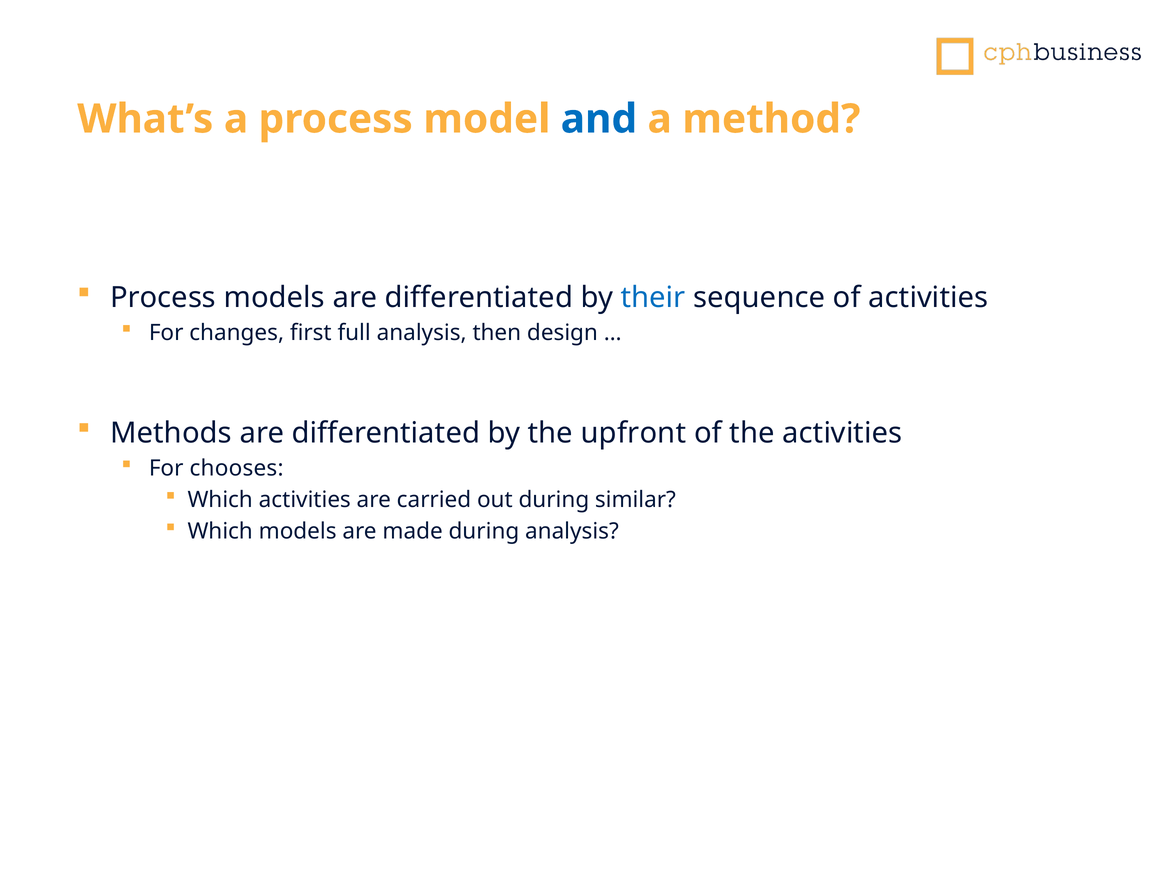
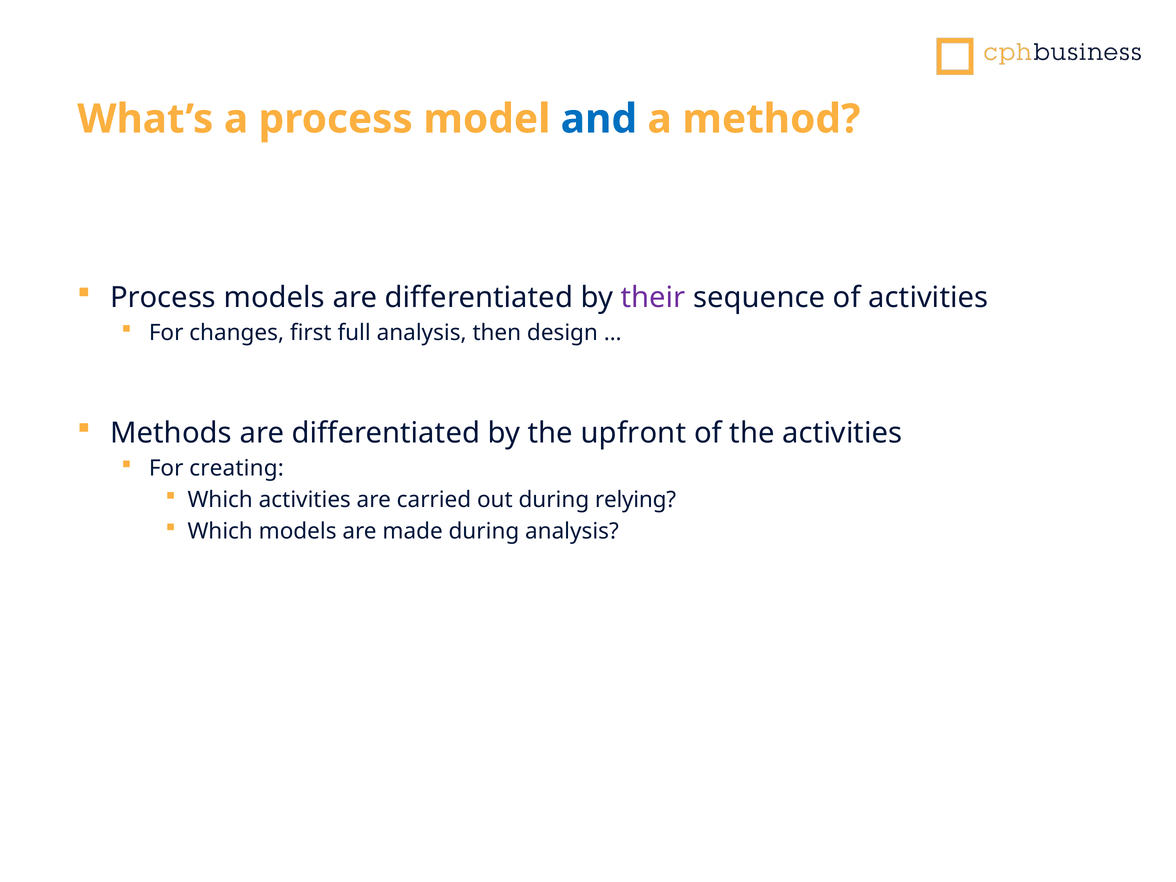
their colour: blue -> purple (653, 298)
chooses: chooses -> creating (237, 468)
similar: similar -> relying (636, 500)
